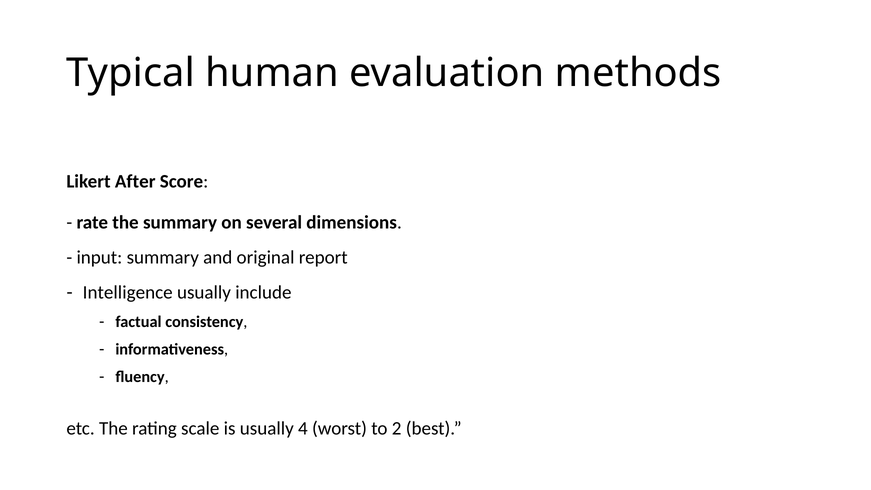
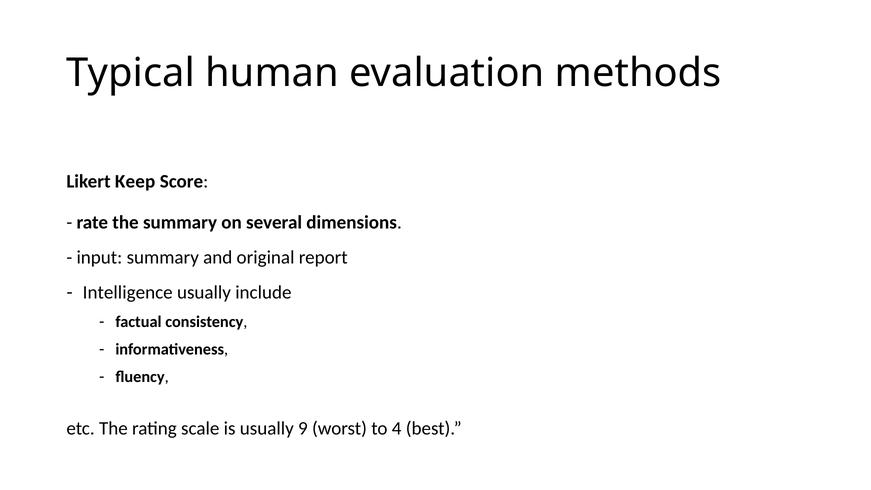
After: After -> Keep (135, 181)
4: 4 -> 9 (303, 428)
2: 2 -> 4 (397, 428)
